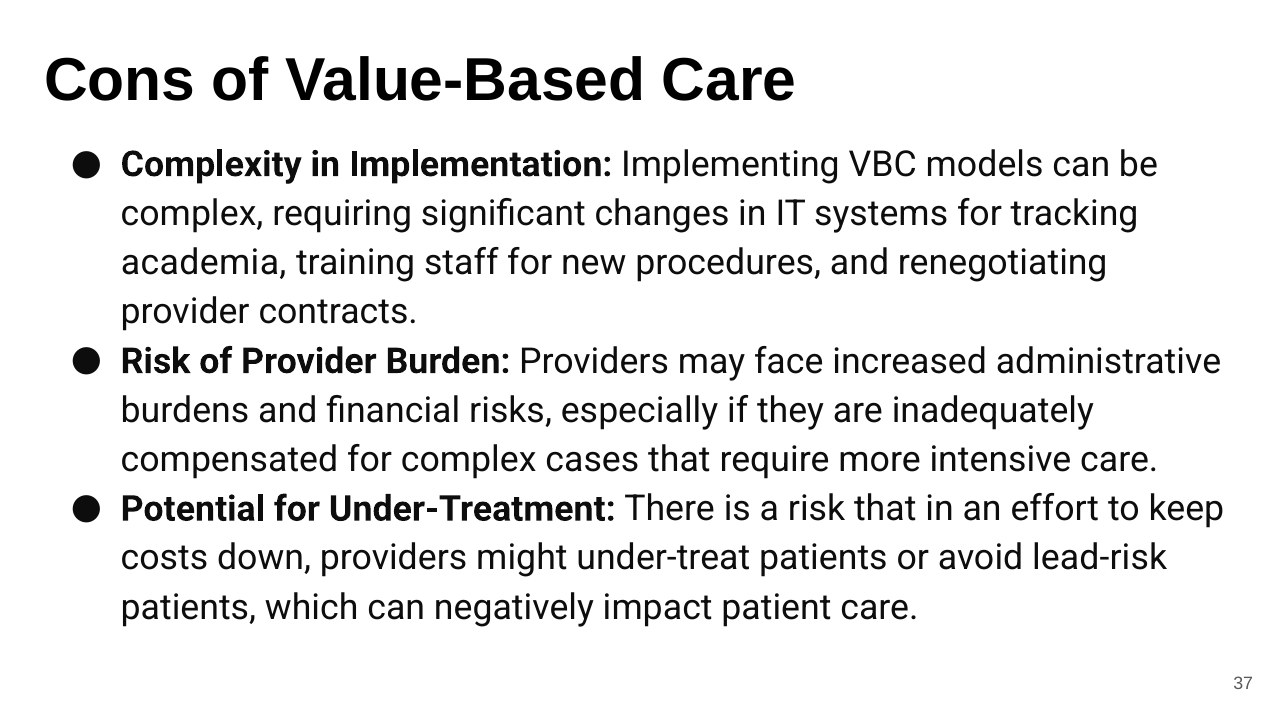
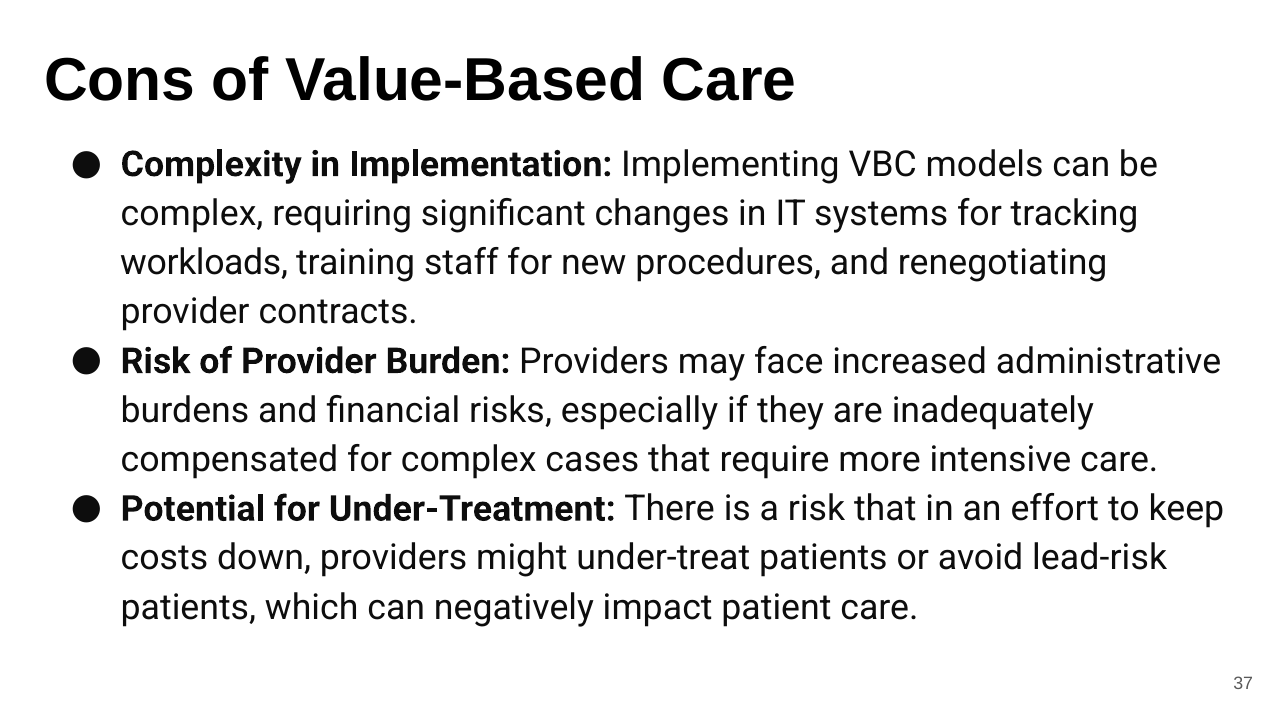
academia: academia -> workloads (204, 263)
